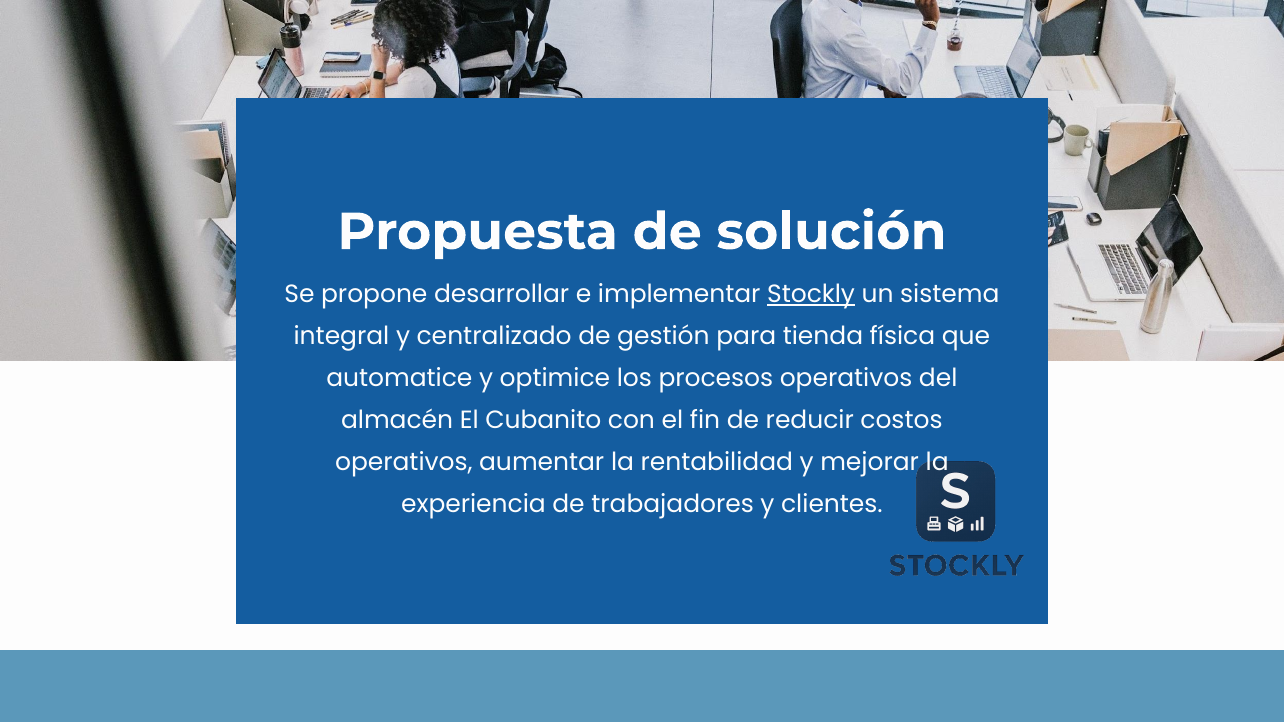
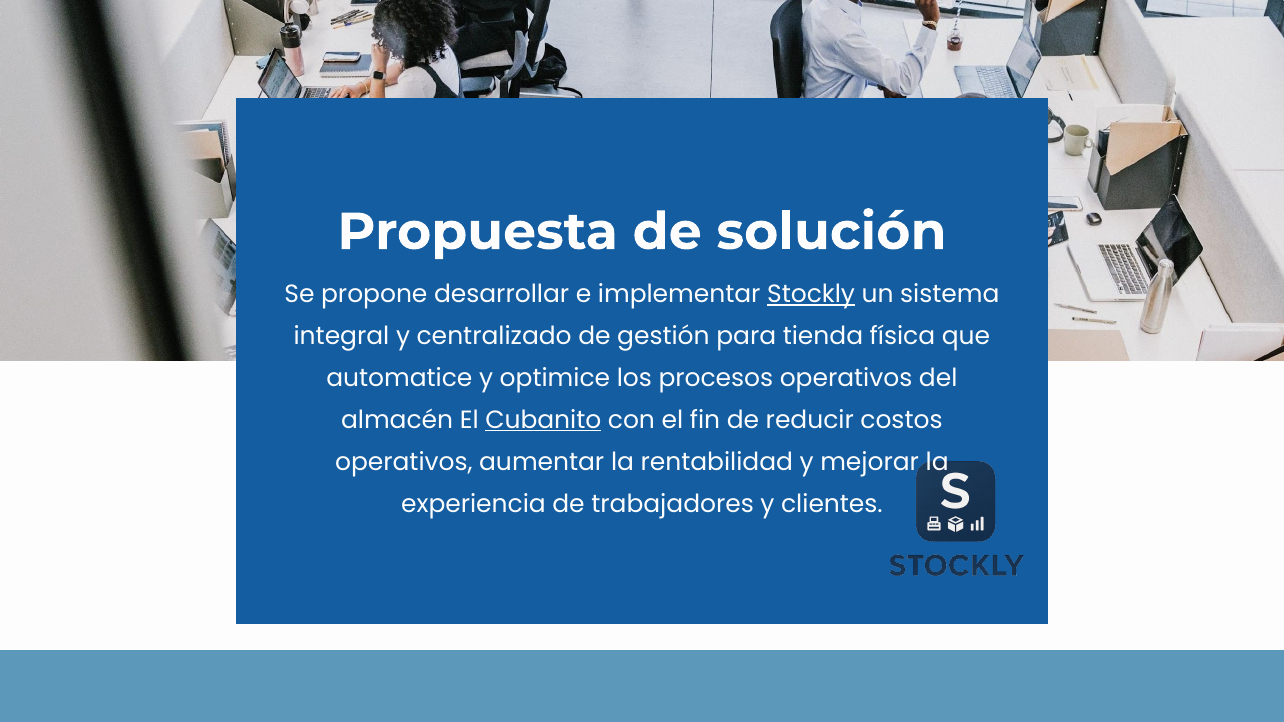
Cubanito underline: none -> present (543, 420)
